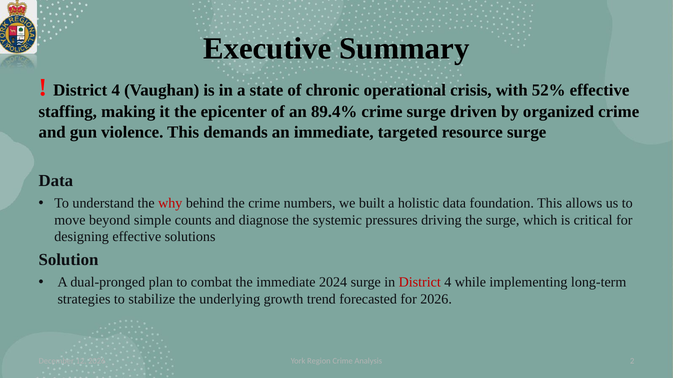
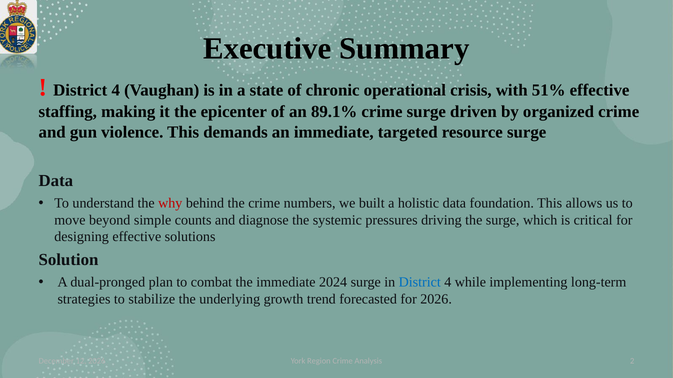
52%: 52% -> 51% (549, 90)
89.4%: 89.4% -> 89.1% (334, 112)
District colour: red -> blue (420, 283)
